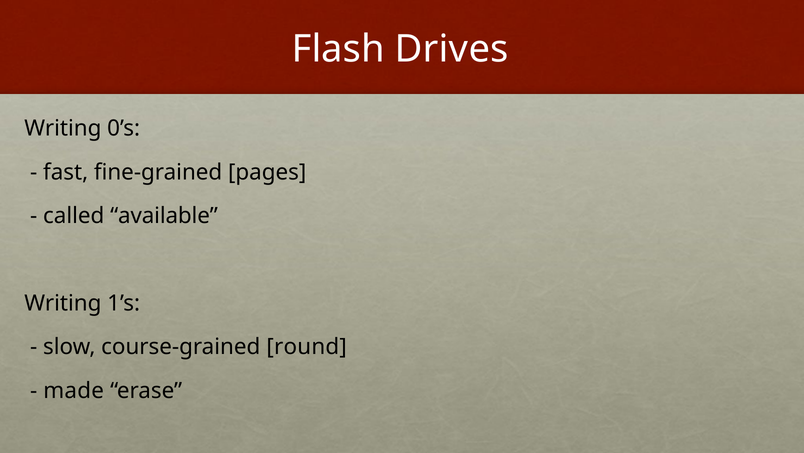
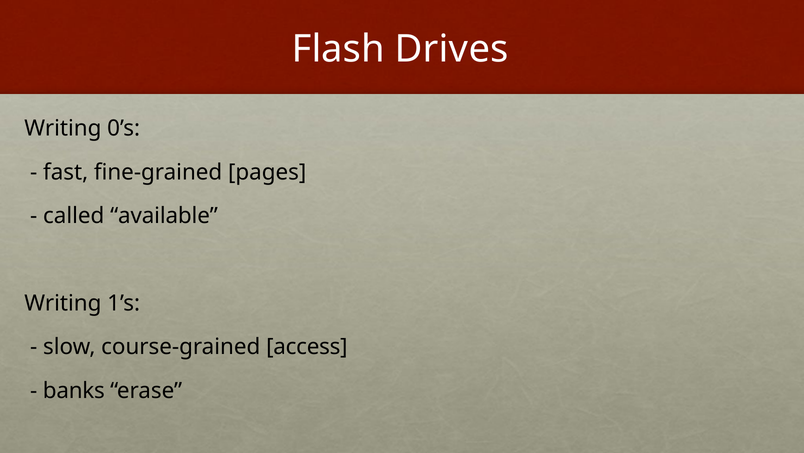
round: round -> access (307, 346)
made: made -> banks (74, 390)
